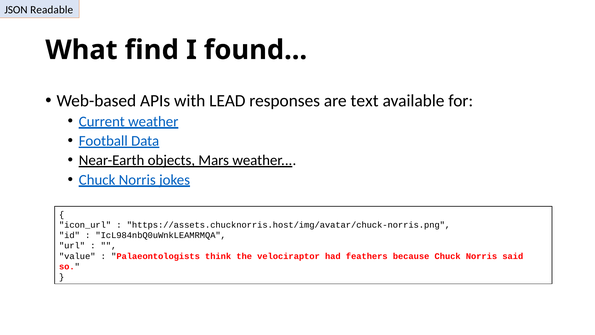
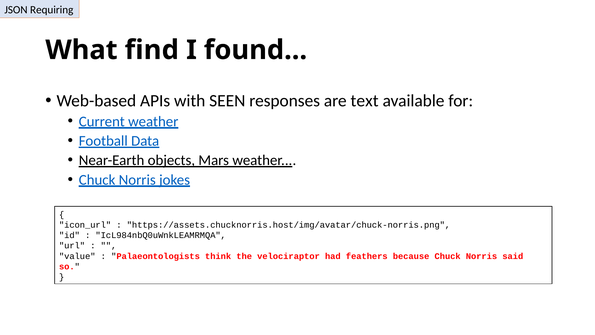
Readable: Readable -> Requiring (52, 10)
LEAD: LEAD -> SEEN (227, 101)
